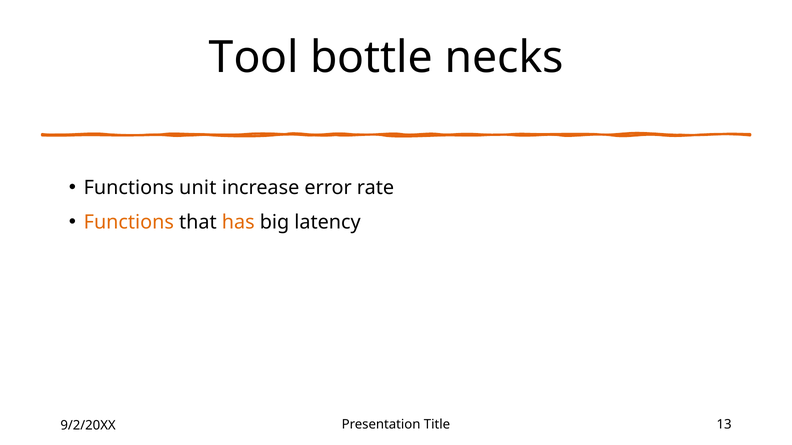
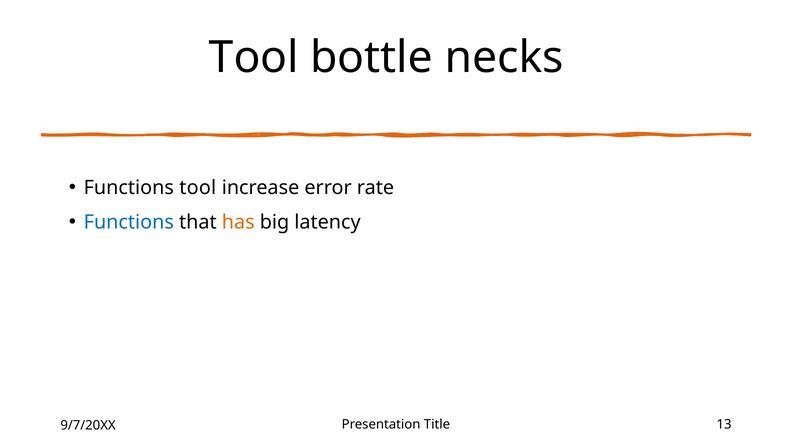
Functions unit: unit -> tool (198, 188)
Functions colour: orange -> blue (129, 222)
9/2/20XX: 9/2/20XX -> 9/7/20XX (88, 426)
